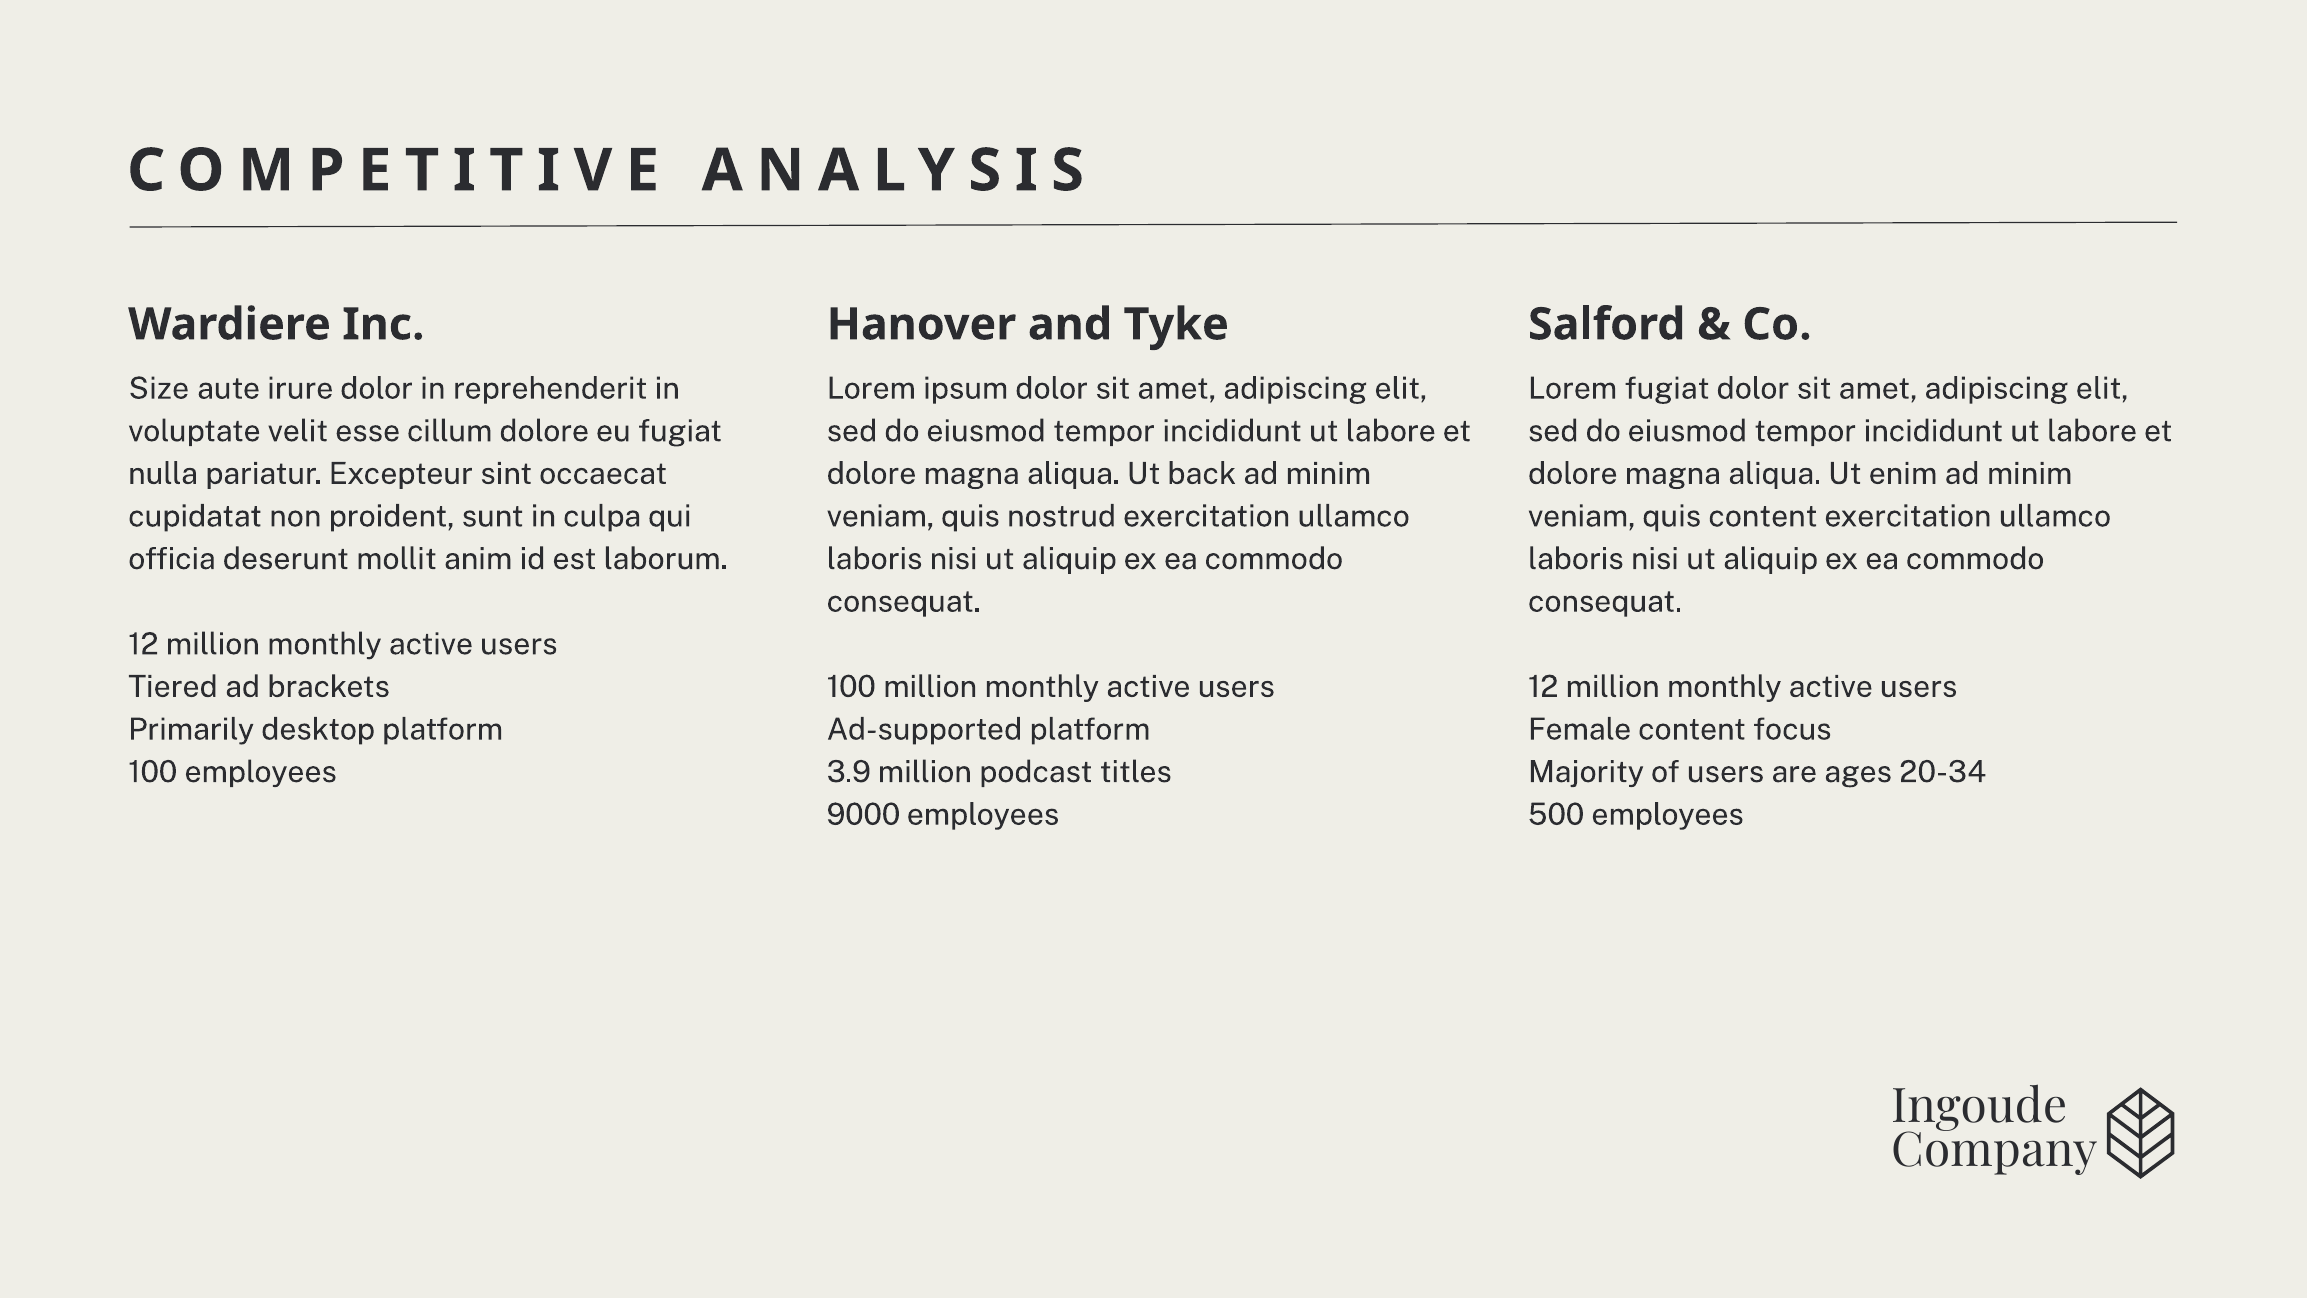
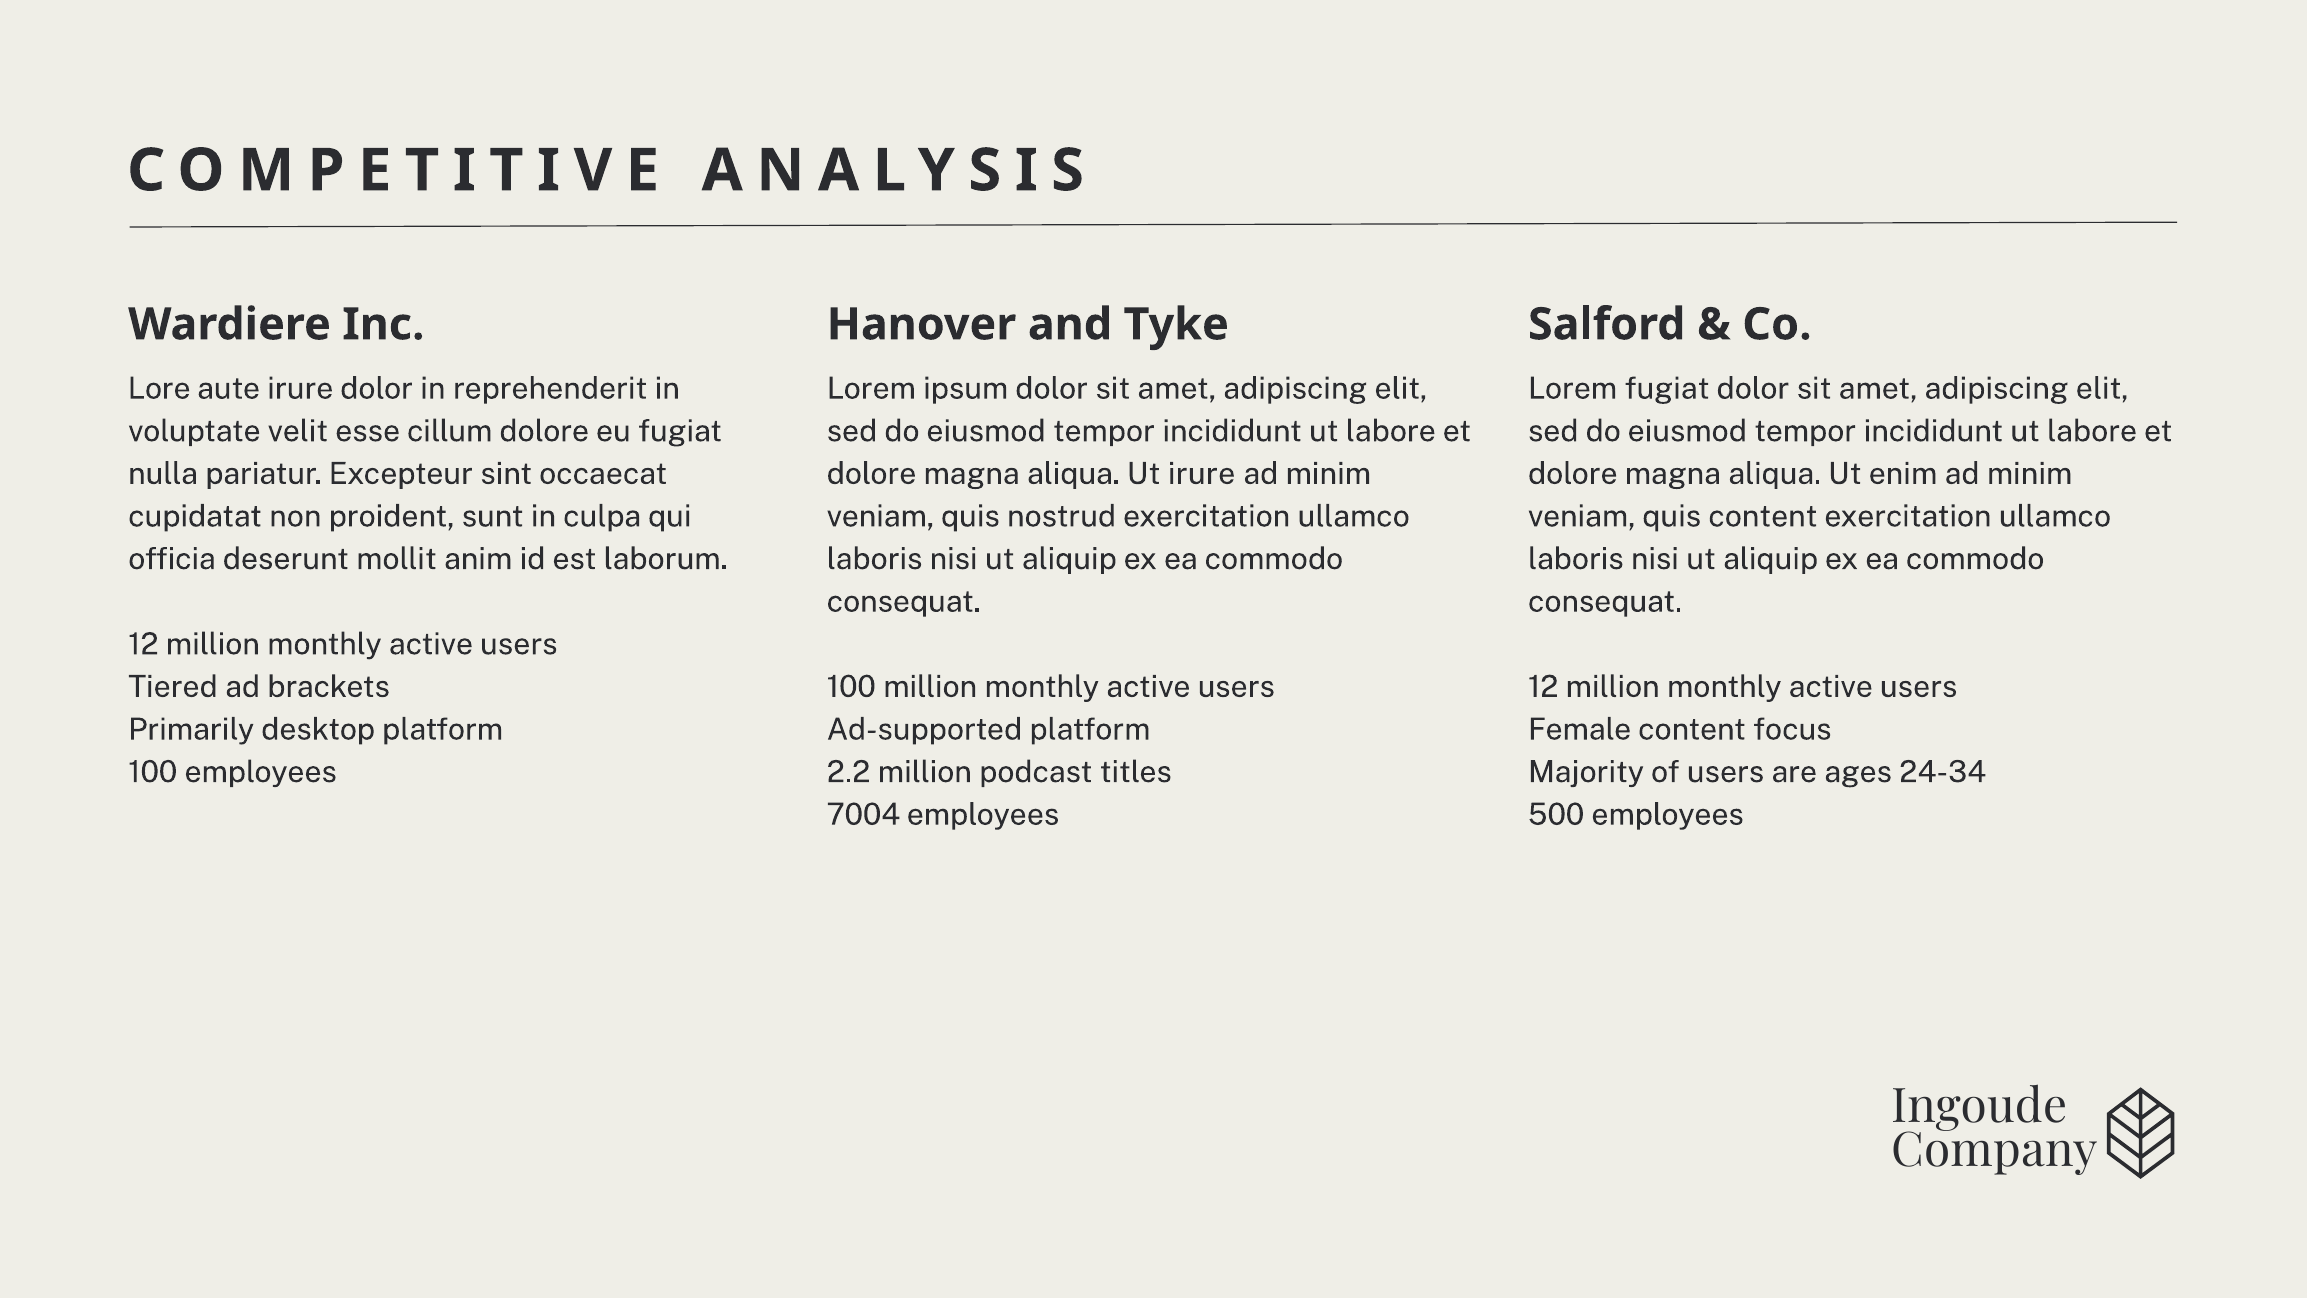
Size: Size -> Lore (159, 389)
Ut back: back -> irure (1202, 474)
3.9: 3.9 -> 2.2 (848, 772)
20-34: 20-34 -> 24-34 (1943, 772)
9000: 9000 -> 7004 (863, 814)
